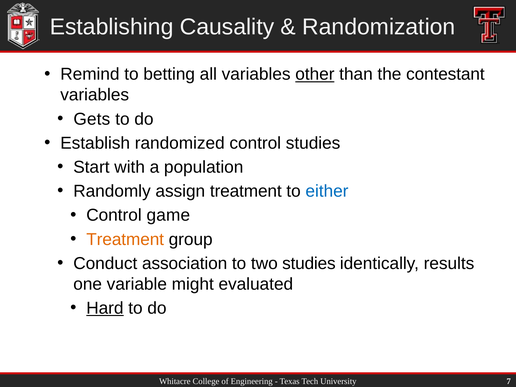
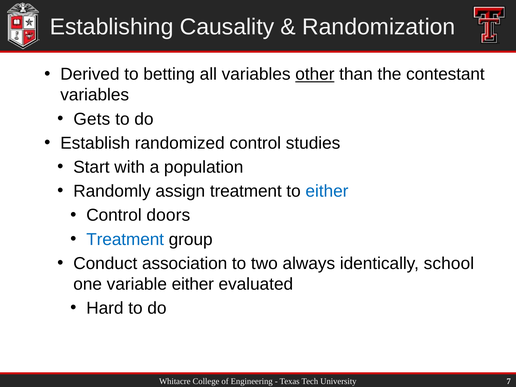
Remind: Remind -> Derived (90, 74)
game: game -> doors (168, 215)
Treatment colour: orange -> blue (125, 239)
two studies: studies -> always (309, 263)
results: results -> school (449, 263)
variable might: might -> either (193, 284)
Hard underline: present -> none (105, 308)
